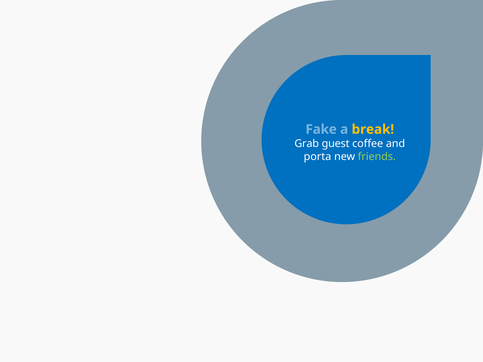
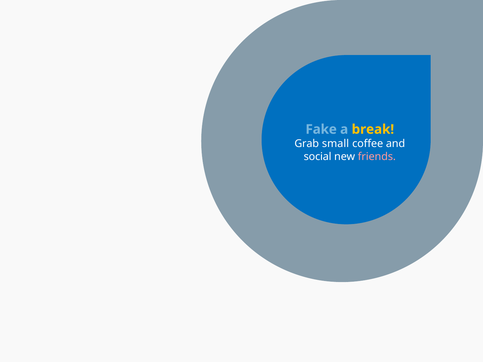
guest: guest -> small (336, 144)
porta: porta -> social (318, 157)
friends colour: light green -> pink (377, 157)
